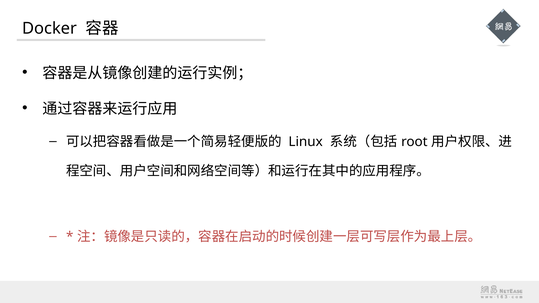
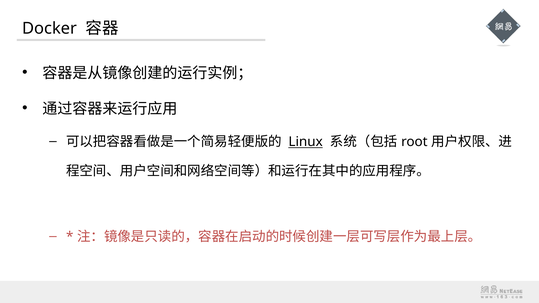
Linux underline: none -> present (306, 142)
